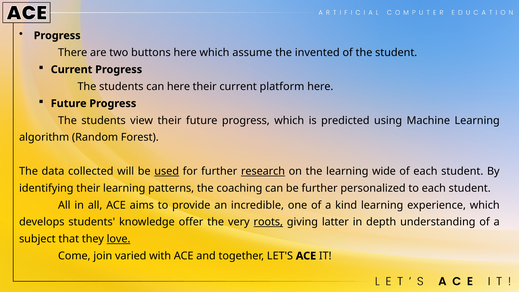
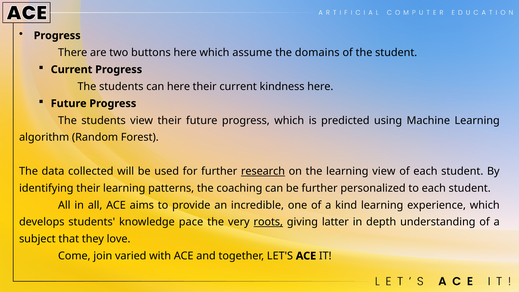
invented: invented -> domains (317, 53)
platform: platform -> kindness (282, 87)
used underline: present -> none (167, 171)
learning wide: wide -> view (384, 171)
offer: offer -> pace (191, 222)
love underline: present -> none (119, 239)
